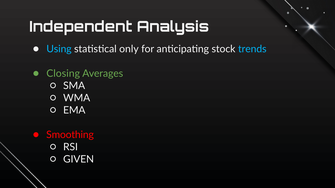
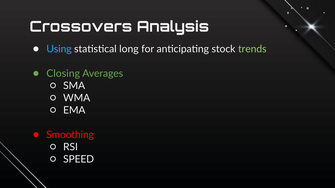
Independent: Independent -> Crossovers (81, 27)
only: only -> long (129, 49)
trends colour: light blue -> light green (252, 49)
GIVEN: GIVEN -> SPEED (79, 160)
